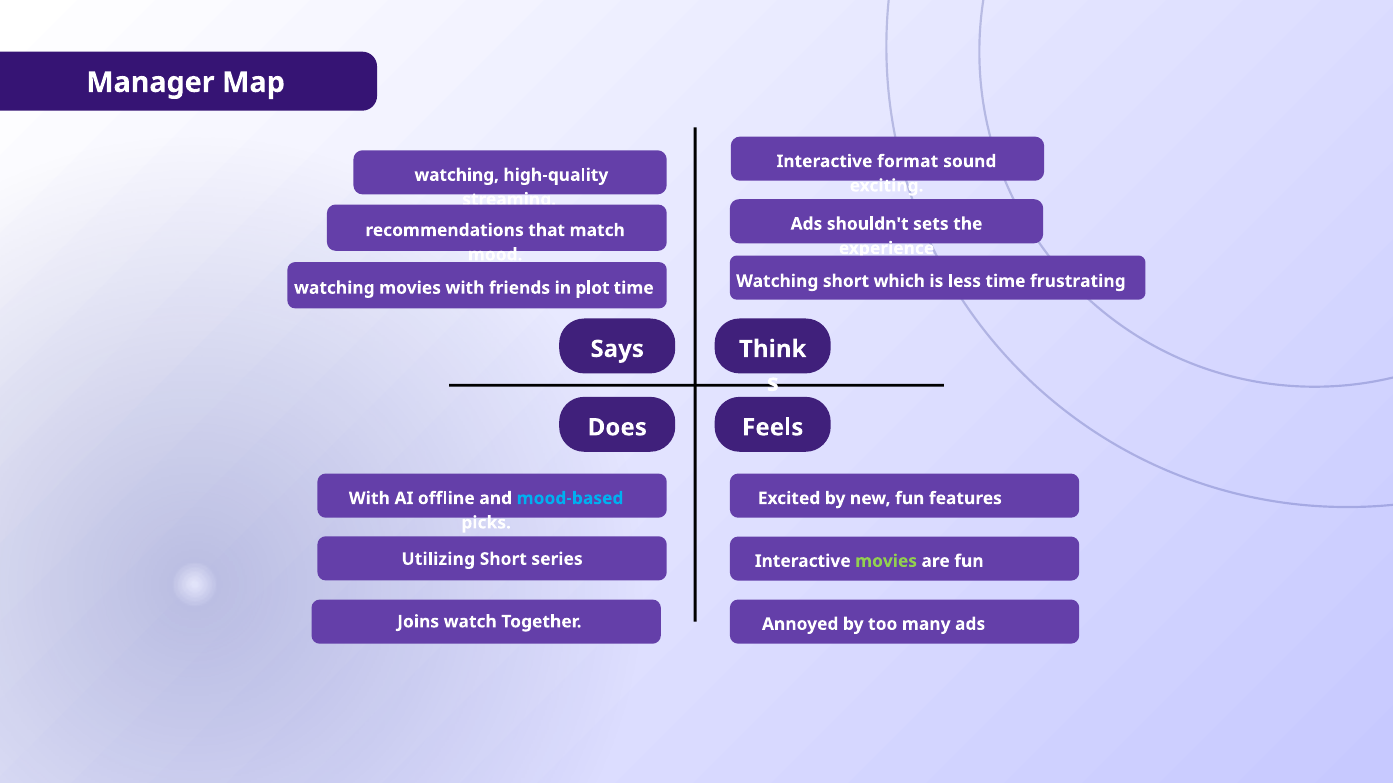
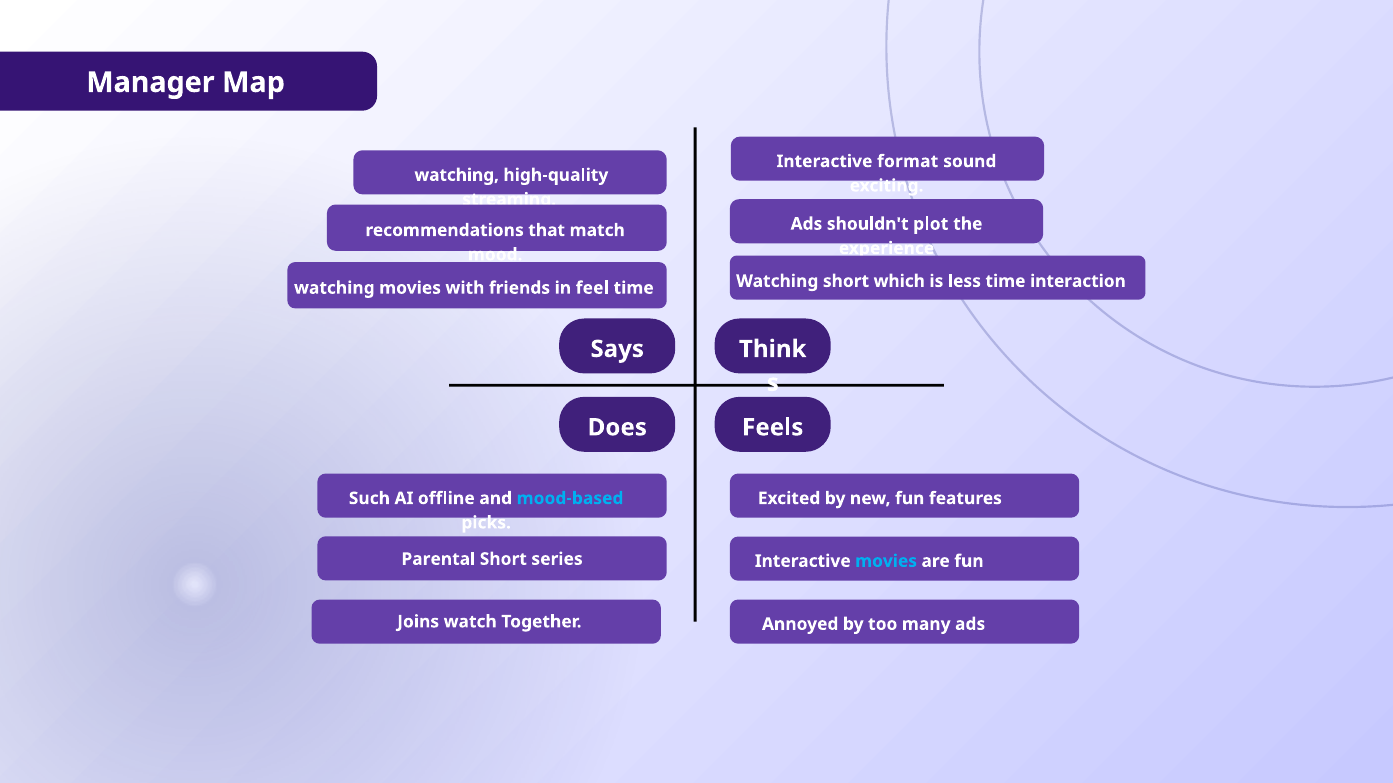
sets: sets -> plot (931, 224)
frustrating: frustrating -> interaction (1078, 281)
plot: plot -> feel (592, 288)
With: With -> Such (369, 499)
Utilizing: Utilizing -> Parental (438, 559)
movies colour: light green -> light blue (886, 561)
